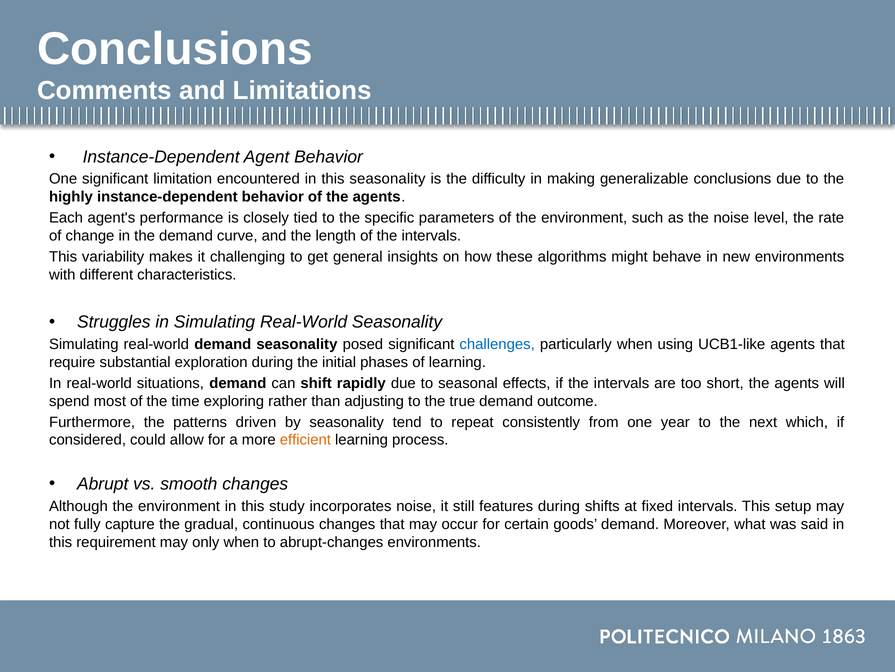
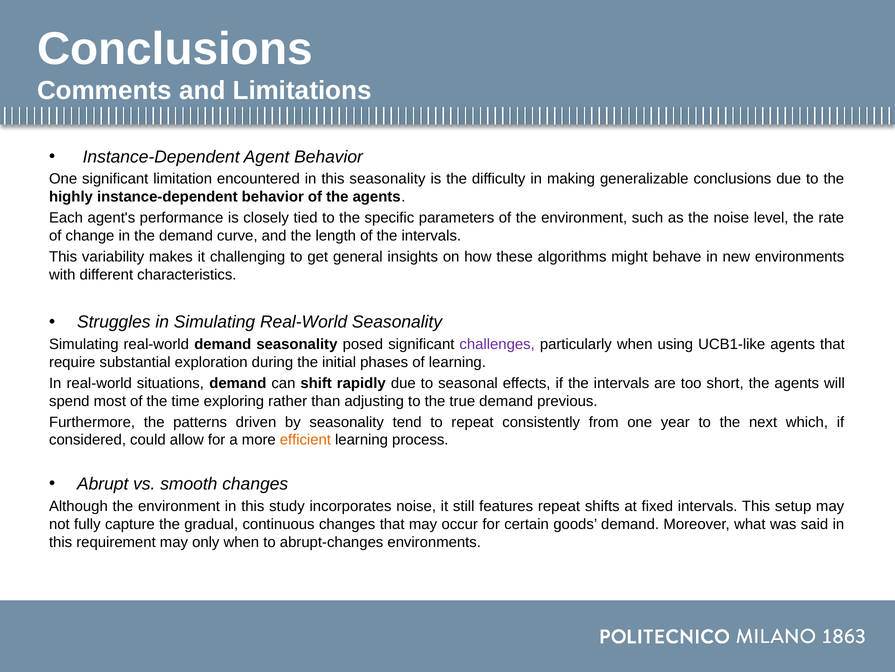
challenges colour: blue -> purple (497, 344)
outcome: outcome -> previous (567, 401)
features during: during -> repeat (559, 506)
